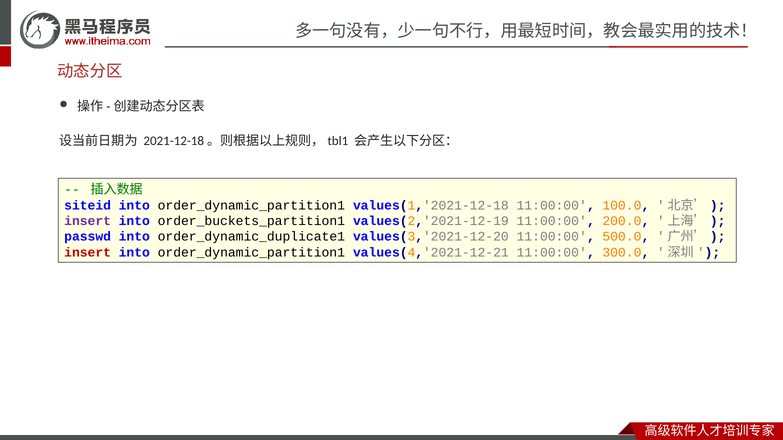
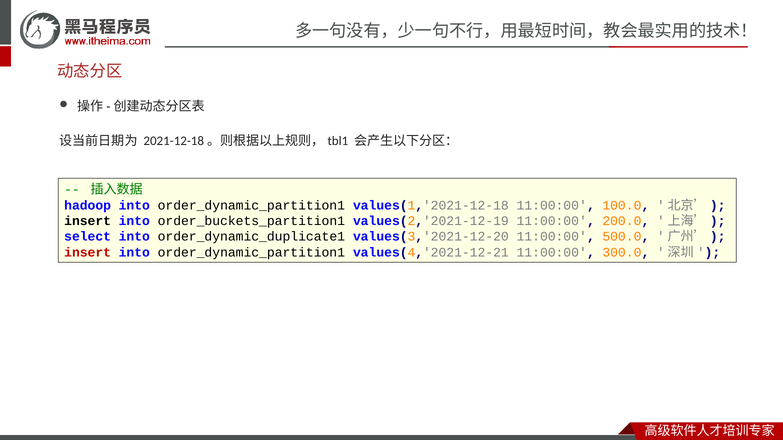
siteid: siteid -> hadoop (88, 206)
insert colour: purple -> black (88, 221)
passwd: passwd -> select (88, 237)
